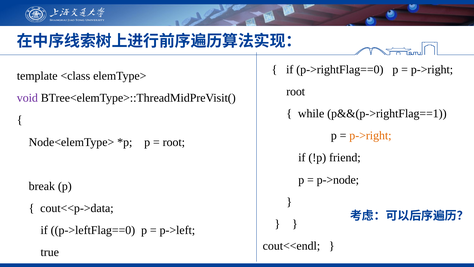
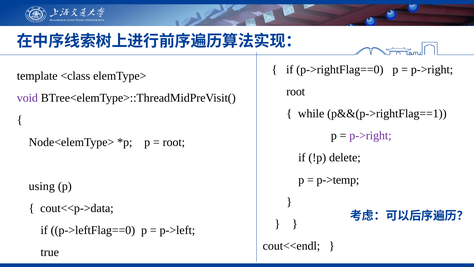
p->right colour: orange -> purple (370, 136)
friend: friend -> delete (345, 158)
p->node: p->node -> p->temp (338, 180)
break: break -> using (42, 186)
